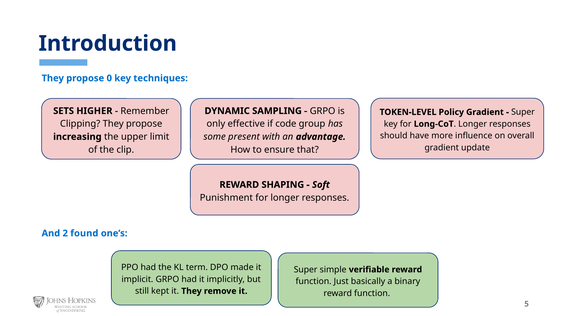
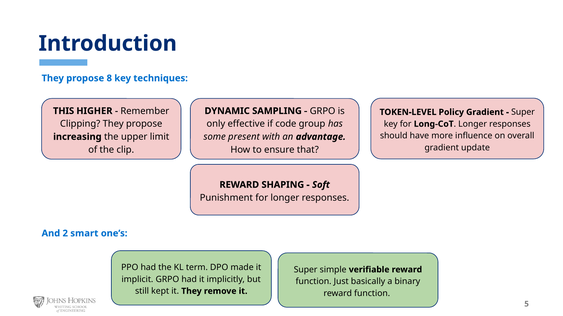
0: 0 -> 8 (109, 78)
SETS: SETS -> THIS (64, 111)
found: found -> smart (84, 234)
